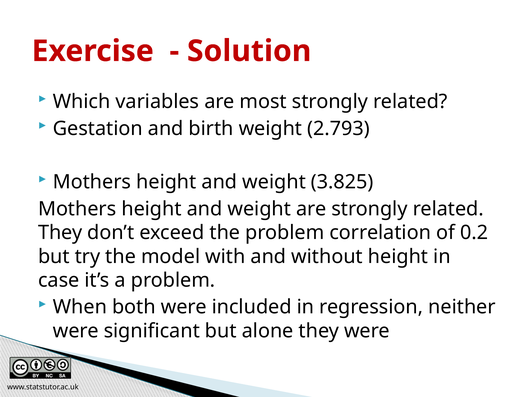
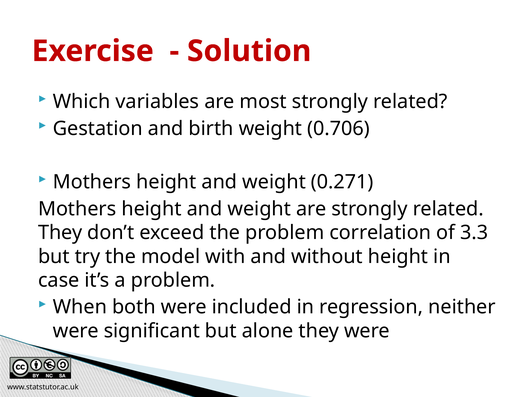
2.793: 2.793 -> 0.706 (339, 128)
3.825: 3.825 -> 0.271 (342, 182)
0.2: 0.2 -> 3.3 (474, 232)
